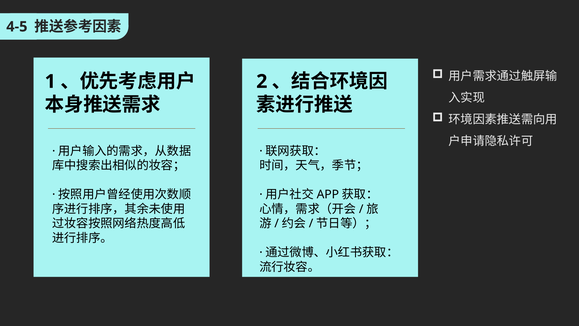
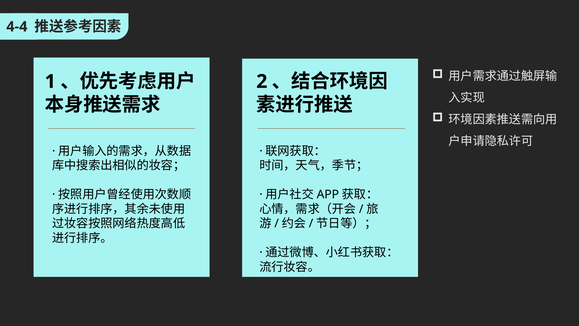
4-5: 4-5 -> 4-4 (17, 27)
